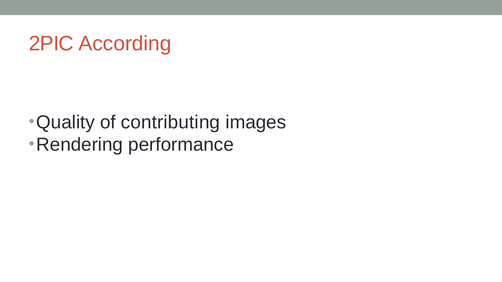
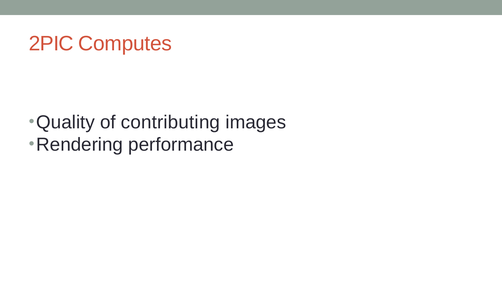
According: According -> Computes (125, 44)
